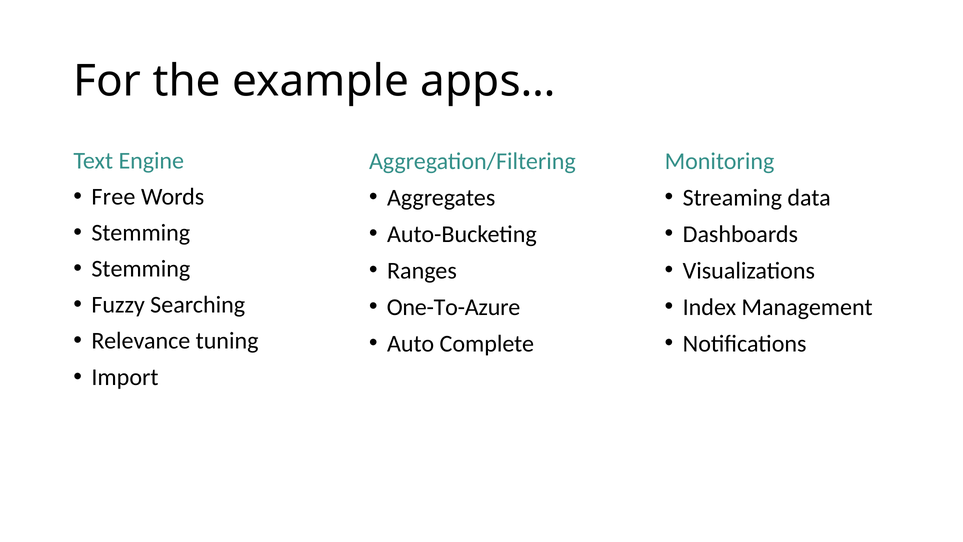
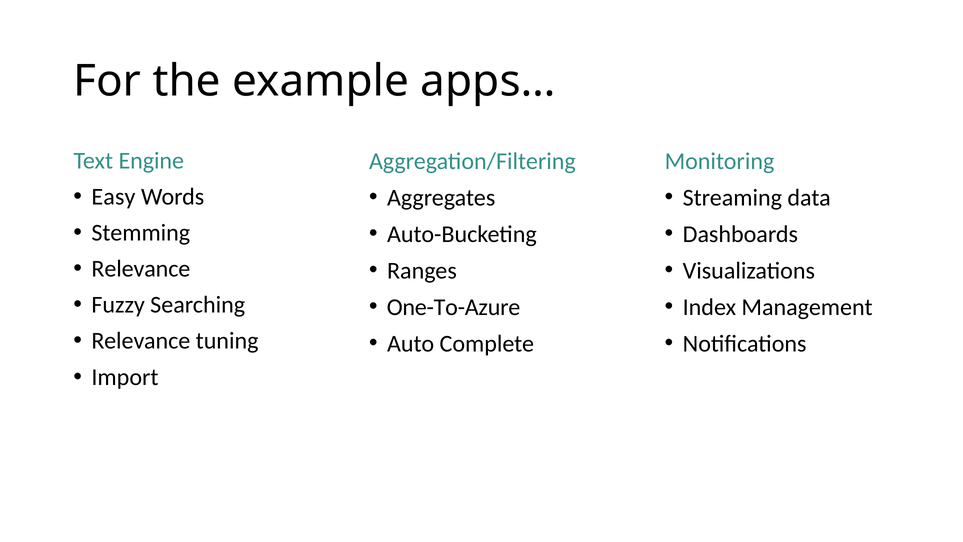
Free: Free -> Easy (113, 197)
Stemming: Stemming -> Relevance (141, 269)
